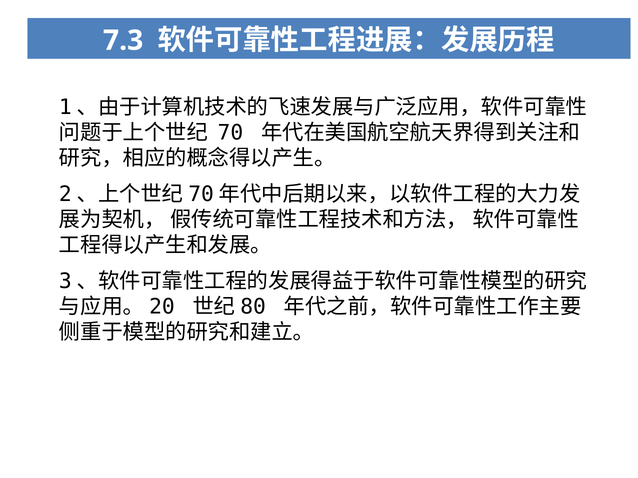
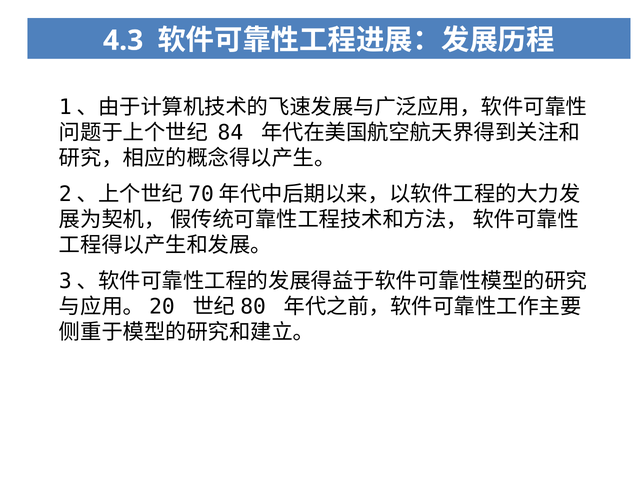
7.3: 7.3 -> 4.3 (123, 41)
70: 70 -> 84 (230, 133)
